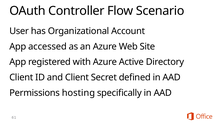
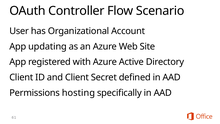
accessed: accessed -> updating (47, 46)
